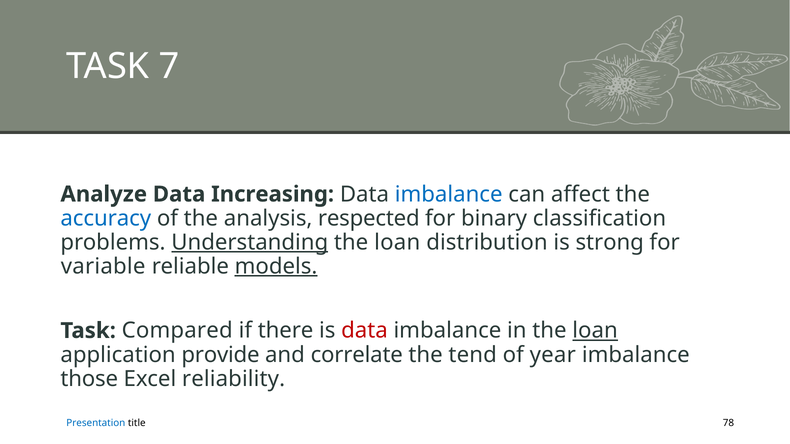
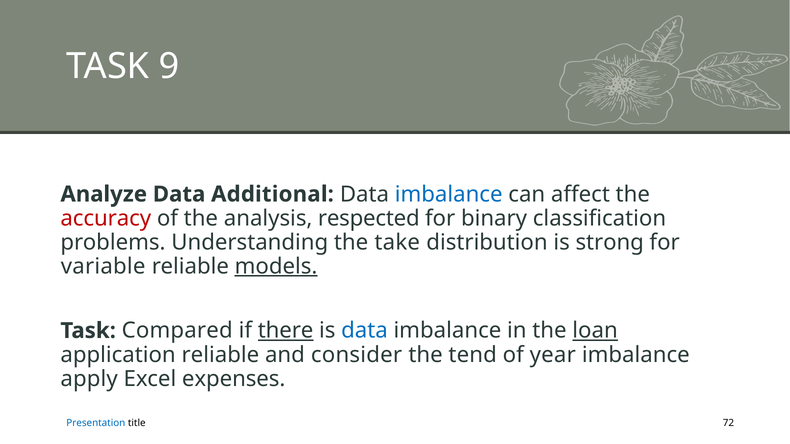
7: 7 -> 9 (169, 66)
Increasing: Increasing -> Additional (272, 194)
accuracy colour: blue -> red (106, 218)
Understanding underline: present -> none (250, 242)
loan: loan -> take (397, 242)
there underline: none -> present (286, 331)
data colour: red -> blue (364, 331)
application provide: provide -> reliable (220, 355)
correlate: correlate -> consider (357, 355)
those: those -> apply (89, 379)
reliability: reliability -> expenses (234, 379)
78: 78 -> 72 (728, 424)
